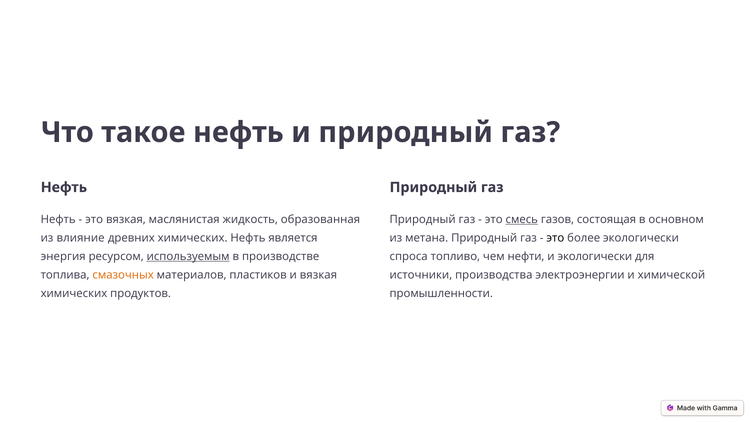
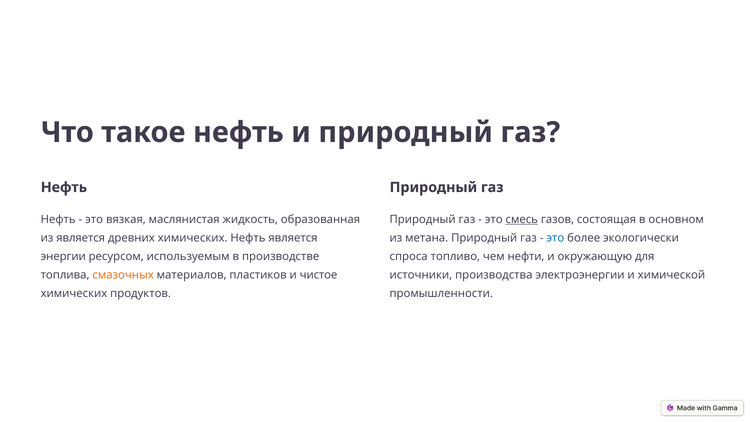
из влияние: влияние -> является (81, 238)
это colour: black -> blue (555, 238)
энергия: энергия -> энергии (63, 256)
используемым underline: present -> none (188, 256)
и экологически: экологически -> окружающую (595, 256)
и вязкая: вязкая -> чистое (319, 275)
